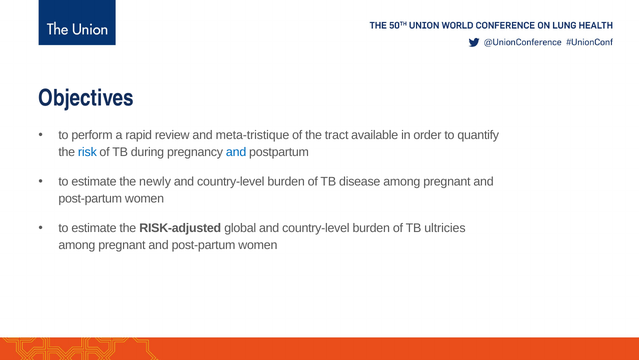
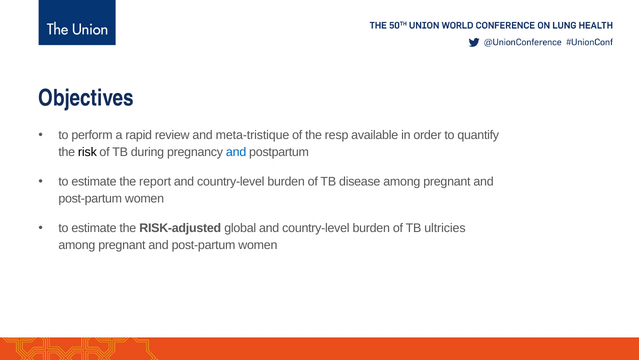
tract: tract -> resp (337, 135)
risk colour: blue -> black (87, 152)
newly: newly -> report (155, 181)
